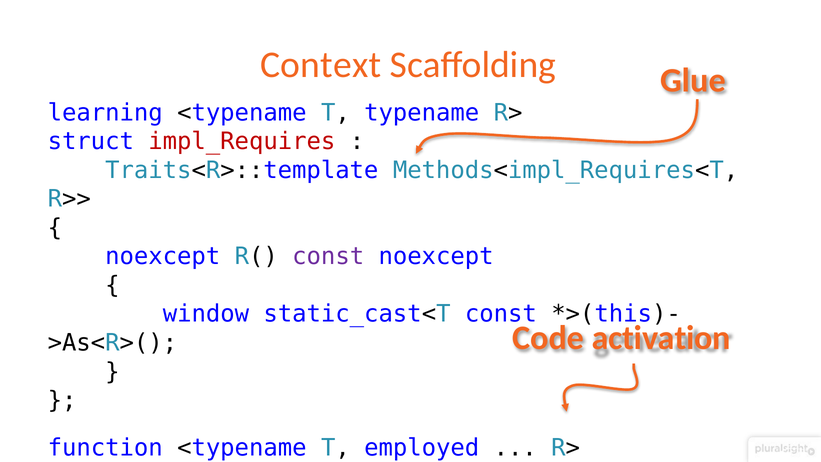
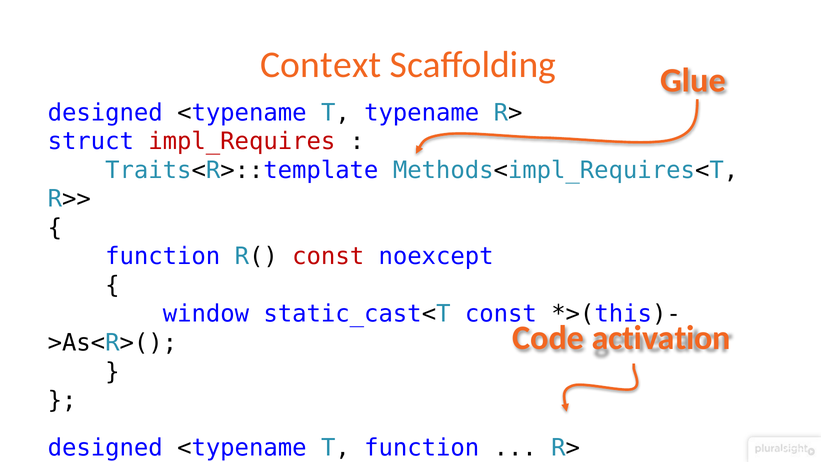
learning: learning -> designed (105, 113)
noexcept: noexcept -> function (163, 256)
const colour: purple -> red (328, 256)
function: function -> designed (105, 447)
T employed: employed -> function (422, 447)
